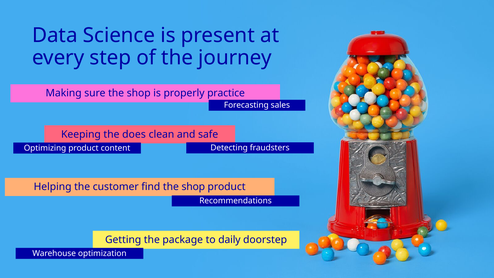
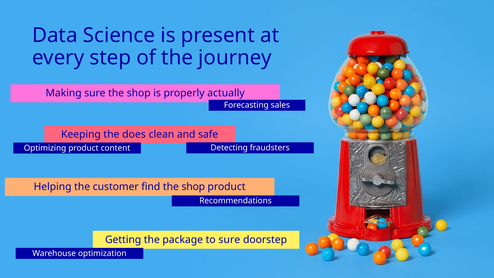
practice: practice -> actually (226, 93)
to daily: daily -> sure (229, 240)
